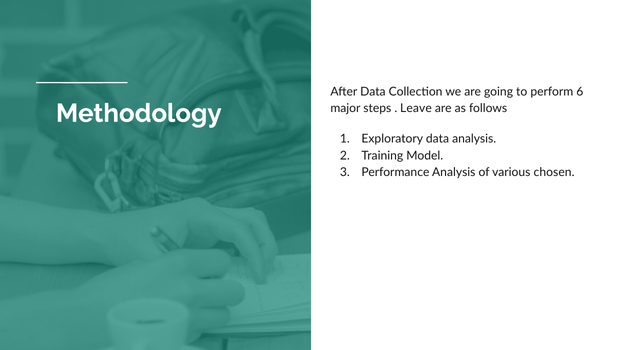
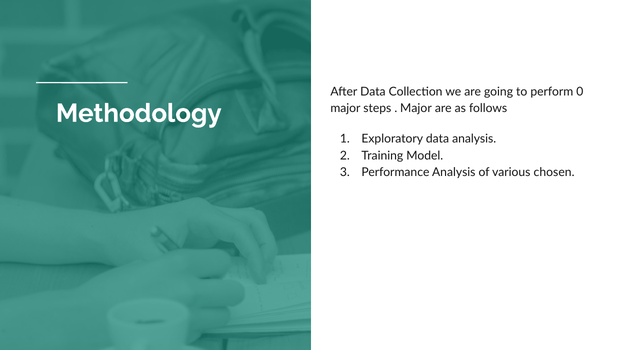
6: 6 -> 0 (580, 92)
Leave: Leave -> Major (416, 108)
